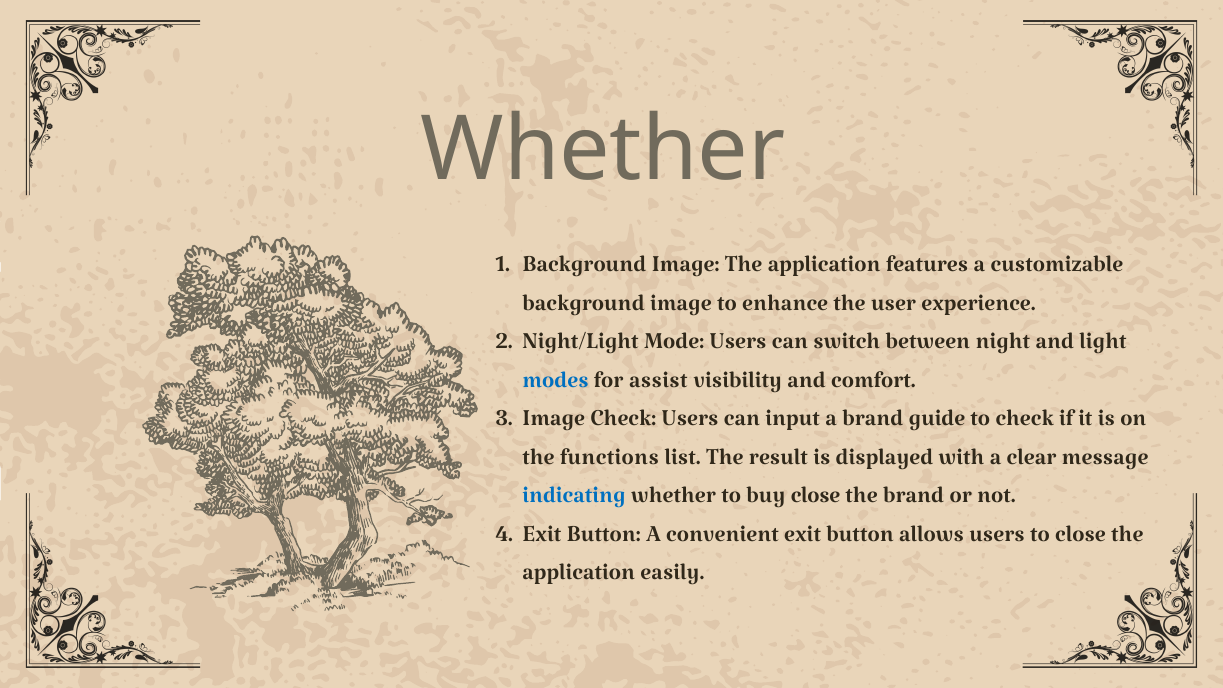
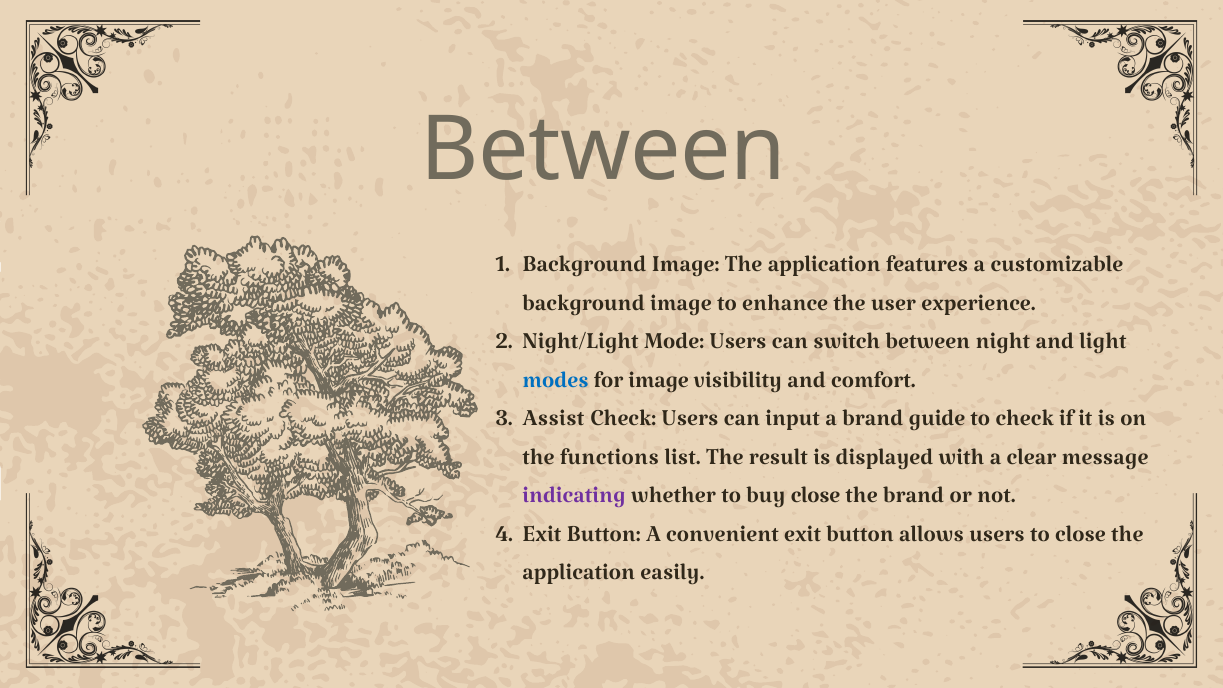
Whether: Whether -> Between (603, 150)
for assist: assist -> image (659, 377)
Image: Image -> Assist (554, 415)
indicating colour: blue -> purple (574, 492)
